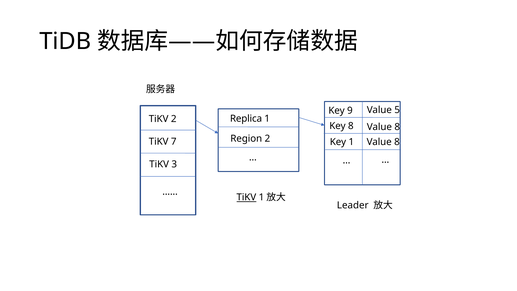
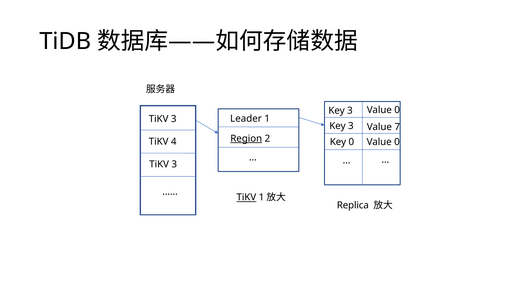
5: 5 -> 0 (397, 110)
9: 9 -> 3 (350, 110)
Replica: Replica -> Leader (246, 119)
2: 2 -> 3 (174, 119)
8: 8 -> 3 (351, 126)
8: 8 -> 7 (397, 127)
Region underline: none -> present (246, 138)
7: 7 -> 4 (174, 142)
Key 1: 1 -> 0 (351, 142)
8: 8 -> 0 (397, 142)
Leader: Leader -> Replica (353, 205)
